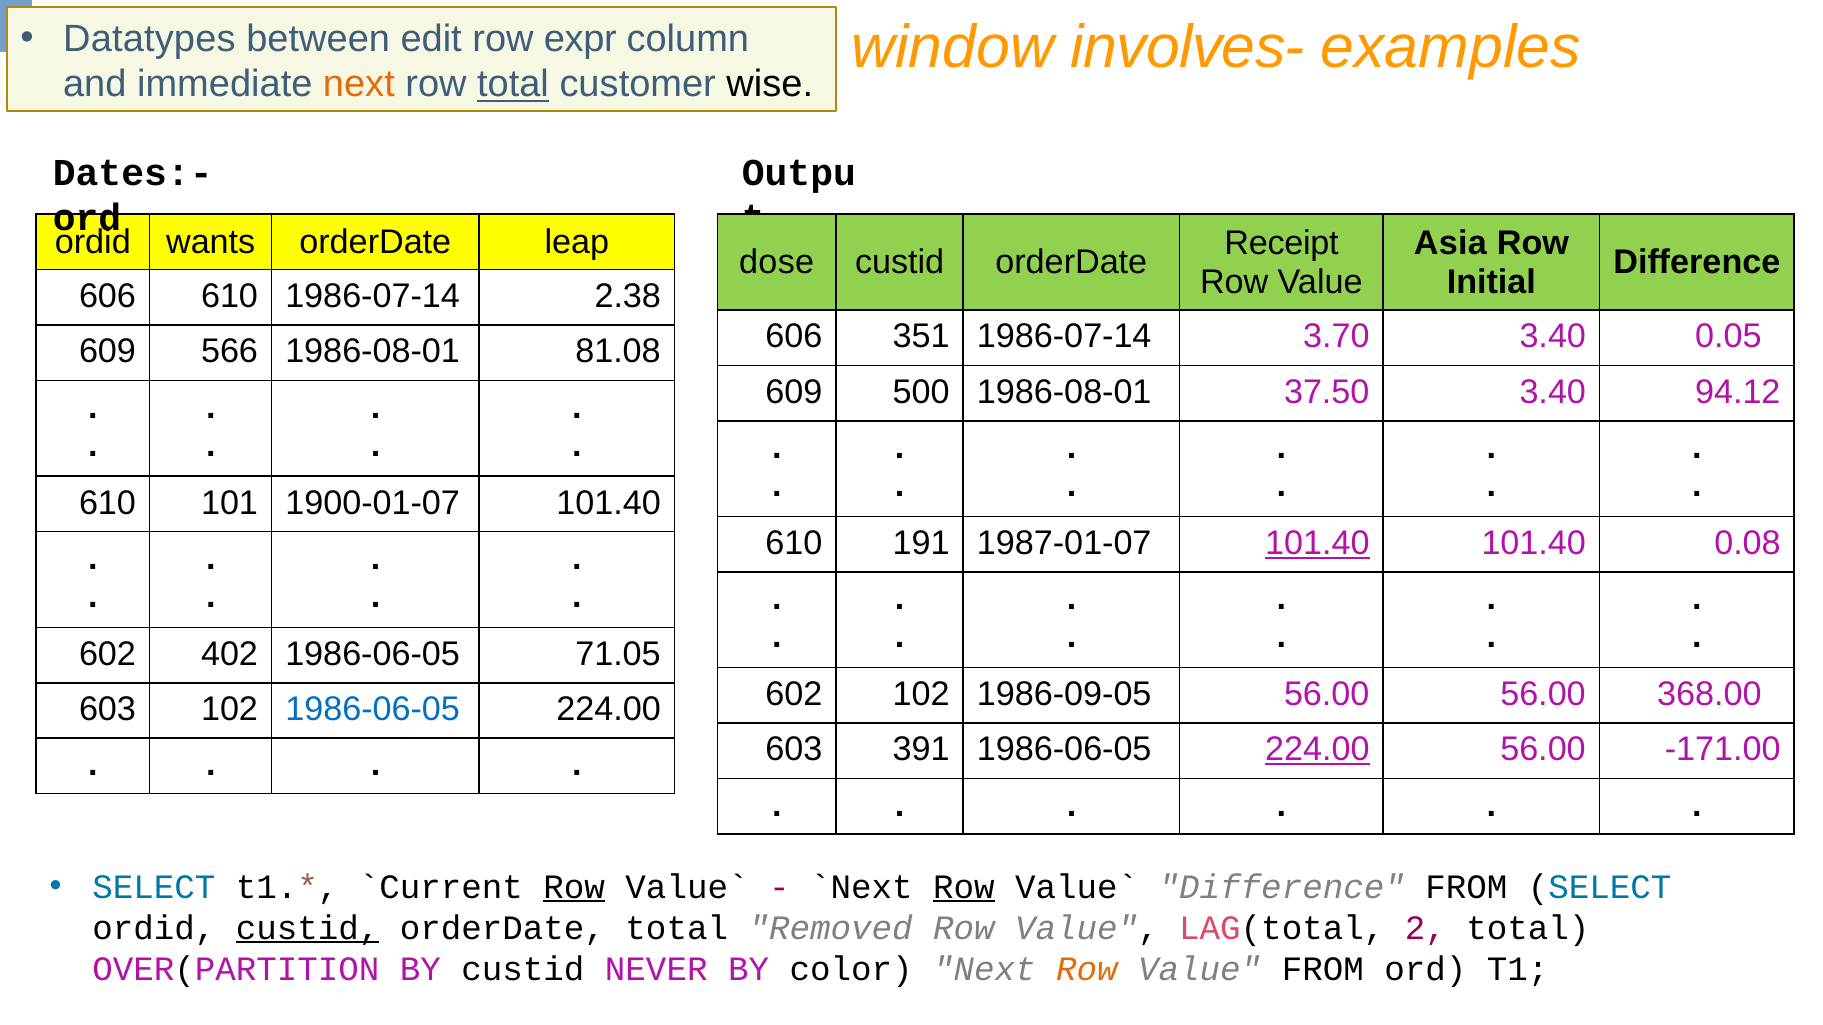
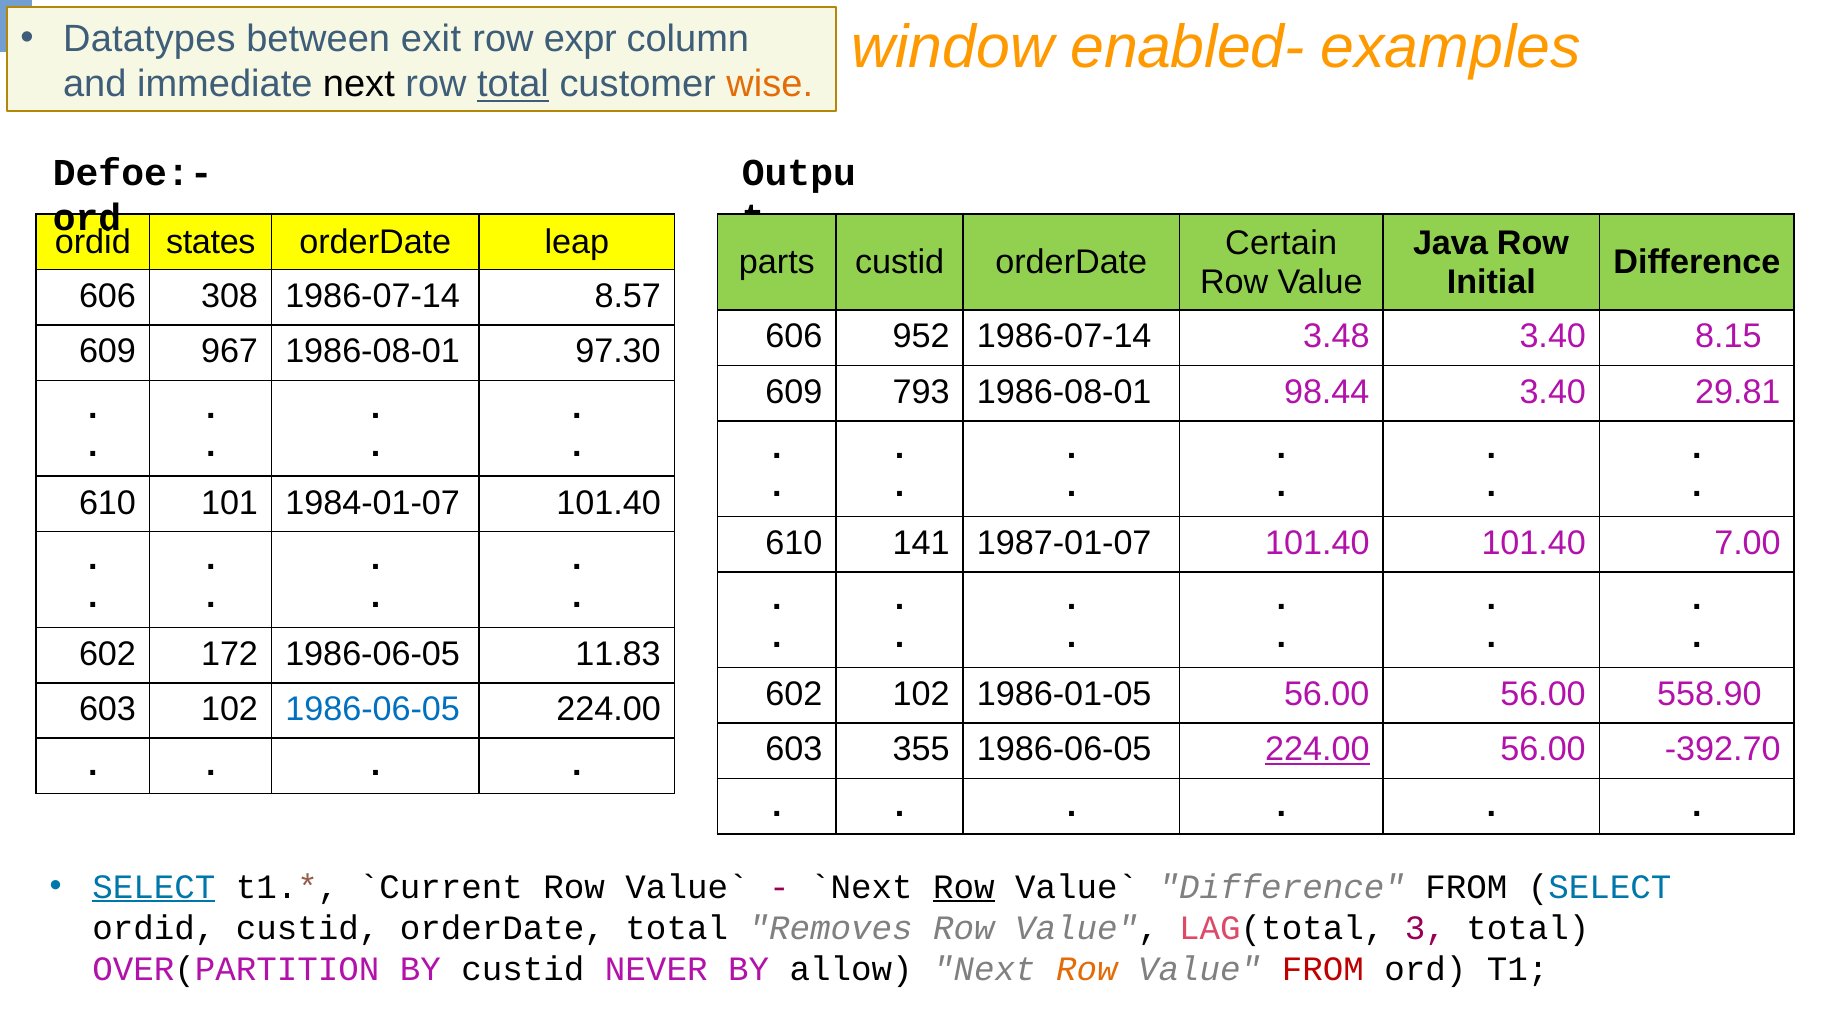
edit: edit -> exit (431, 39)
involves-: involves- -> enabled- (1188, 47)
next colour: orange -> black (359, 84)
wise colour: black -> orange (770, 84)
Dates:-: Dates:- -> Defoe:- (133, 173)
wants: wants -> states (211, 243)
Receipt: Receipt -> Certain (1281, 244)
Asia: Asia -> Java (1451, 244)
dose: dose -> parts (777, 263)
606 610: 610 -> 308 (230, 296)
2.38: 2.38 -> 8.57 (628, 296)
351: 351 -> 952 (921, 337)
3.70: 3.70 -> 3.48 (1336, 337)
0.05: 0.05 -> 8.15 (1728, 337)
566: 566 -> 967 (230, 352)
81.08: 81.08 -> 97.30 (618, 352)
500: 500 -> 793 (921, 392)
37.50: 37.50 -> 98.44 (1327, 392)
94.12: 94.12 -> 29.81 (1738, 392)
1900-01-07: 1900-01-07 -> 1984-01-07 (373, 503)
191: 191 -> 141 (921, 543)
101.40 underline: present -> none (1317, 543)
0.08: 0.08 -> 7.00 (1748, 543)
402: 402 -> 172 (230, 654)
71.05: 71.05 -> 11.83 (618, 654)
1986-09-05: 1986-09-05 -> 1986-01-05 (1064, 694)
368.00: 368.00 -> 558.90 (1709, 694)
391: 391 -> 355 (921, 750)
-171.00: -171.00 -> -392.70 (1723, 750)
SELECT underline: none -> present (154, 887)
Row underline: present -> none (574, 887)
custid underline: present -> none (308, 928)
Removed: Removed -> Removes (831, 928)
2: 2 -> 3 (1425, 928)
color: color -> allow (851, 969)
FROM colour: black -> red (1323, 969)
